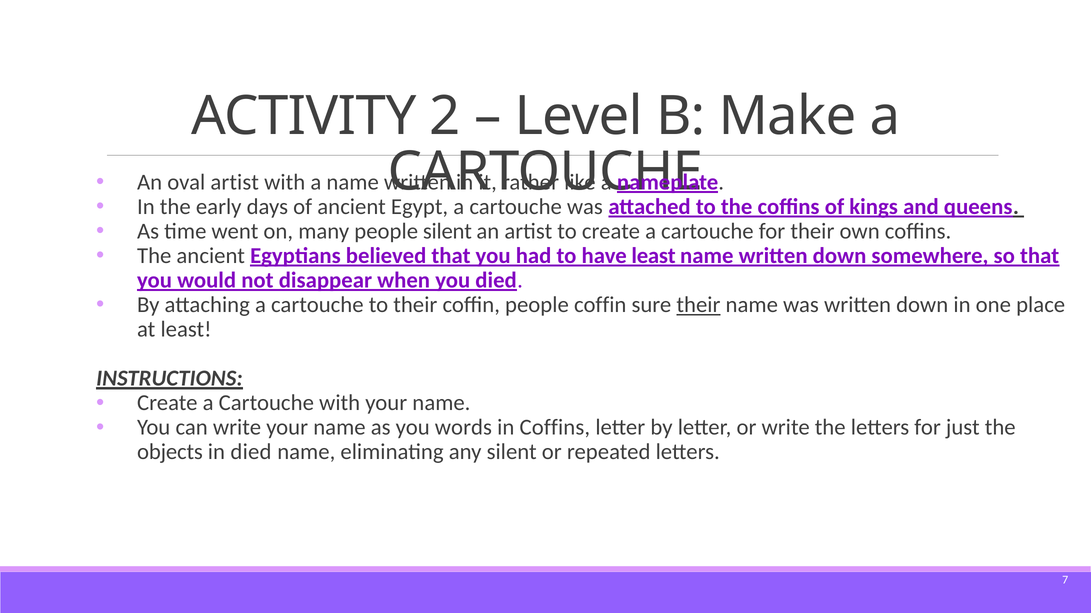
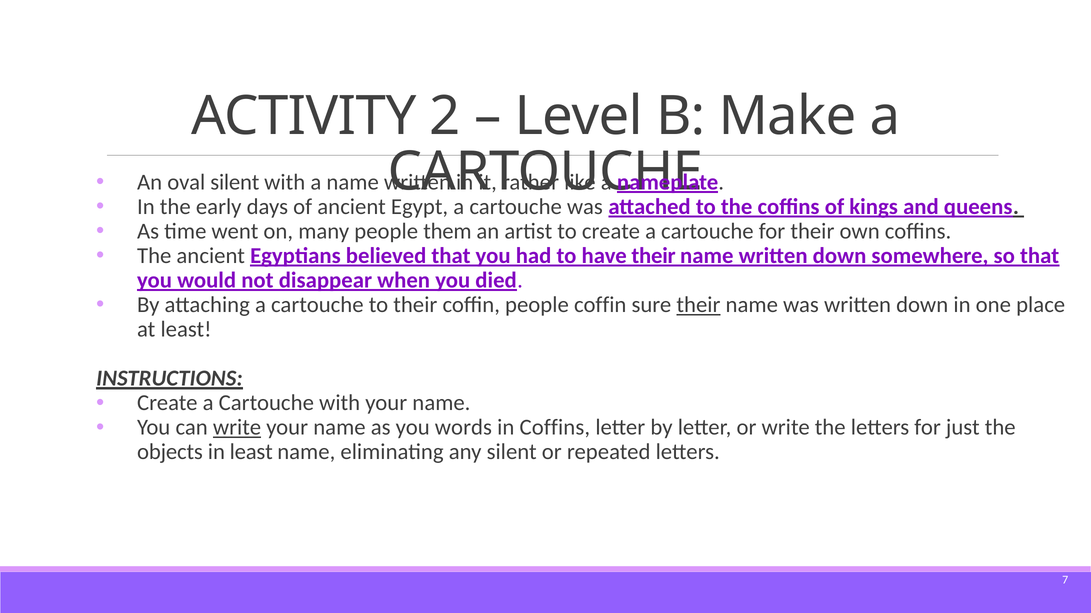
oval artist: artist -> silent (235, 182)
people silent: silent -> them (447, 232)
have least: least -> their (654, 256)
write underline: none -> present (237, 428)
in died: died -> least (251, 452)
